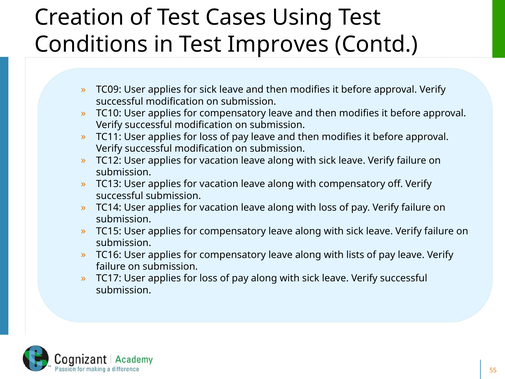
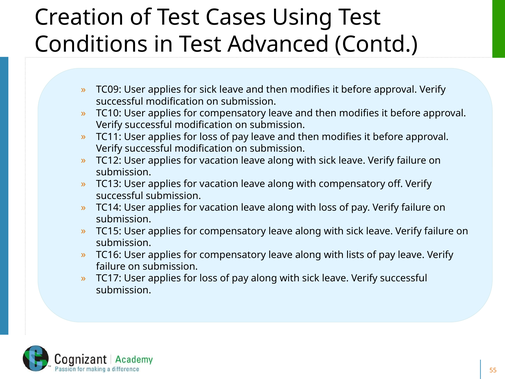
Improves: Improves -> Advanced (278, 44)
